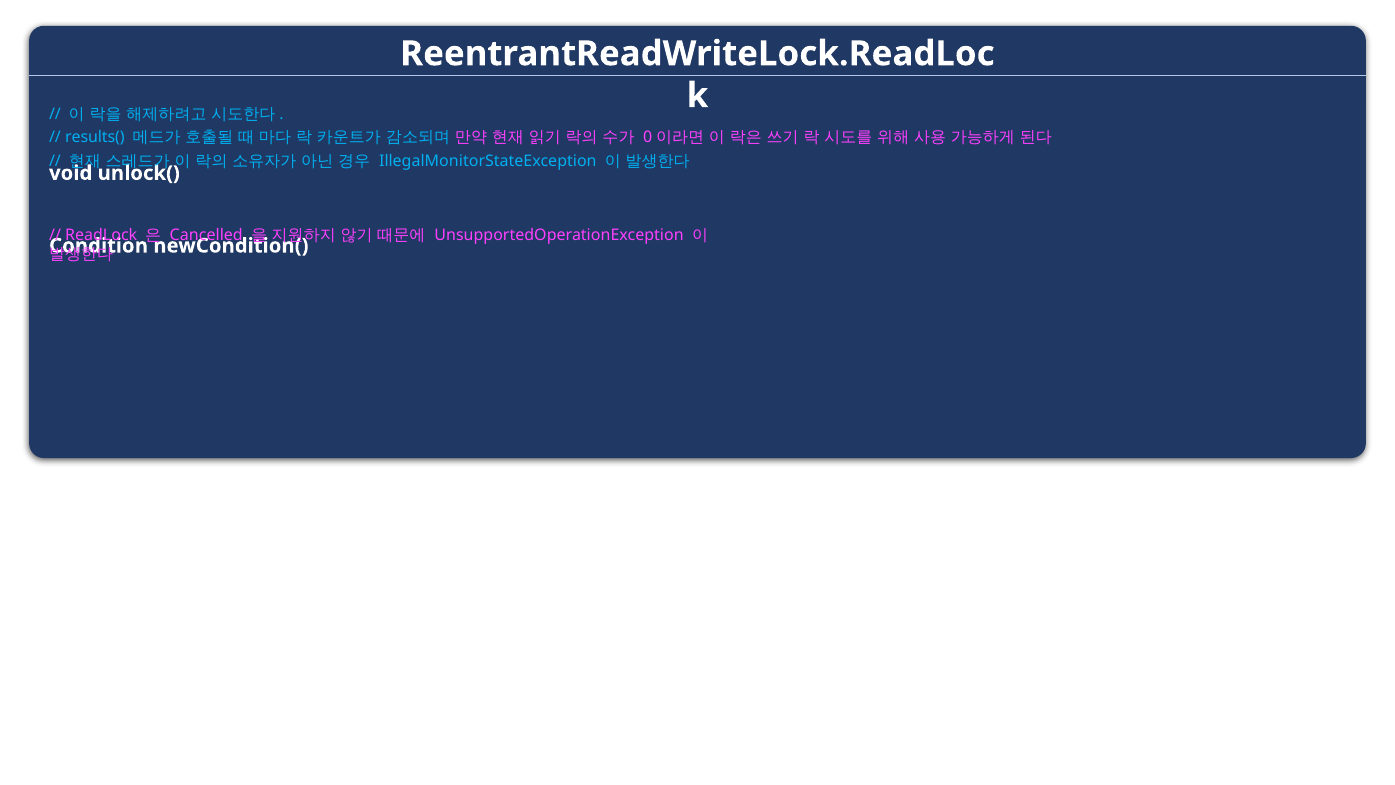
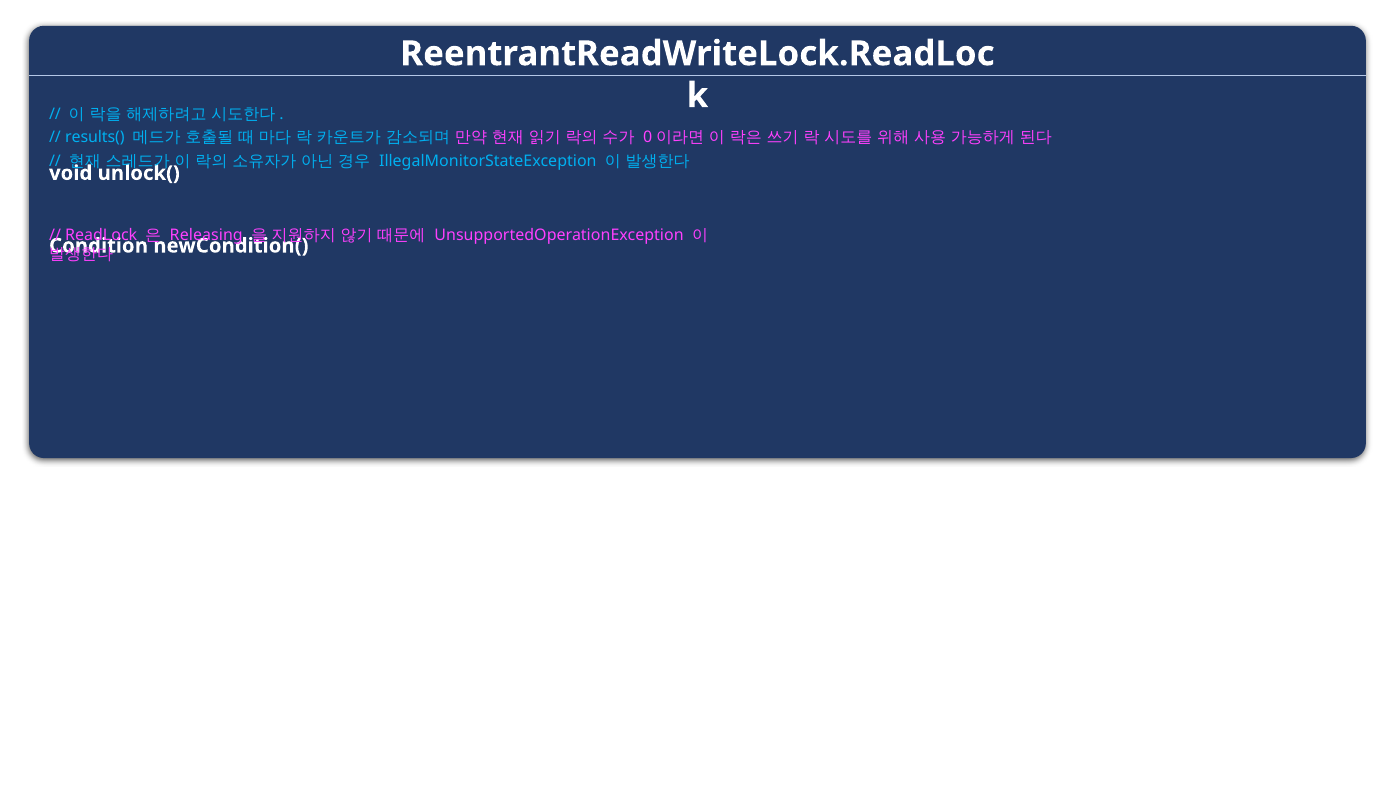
Cancelled: Cancelled -> Releasing (206, 235)
